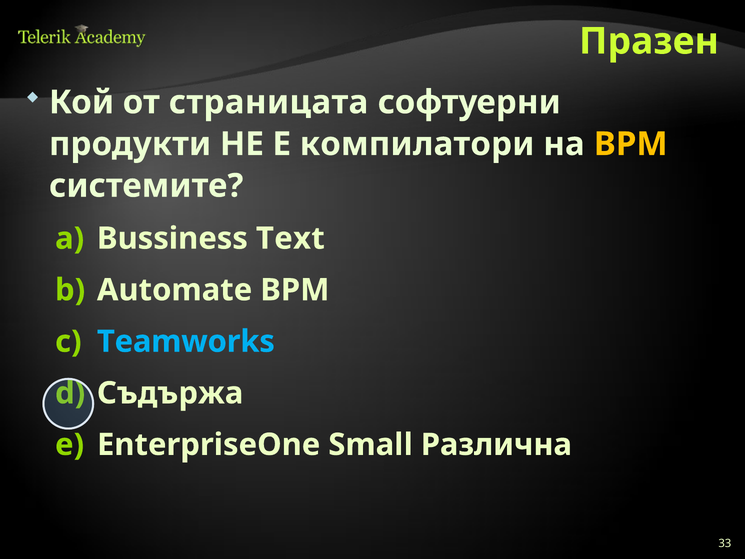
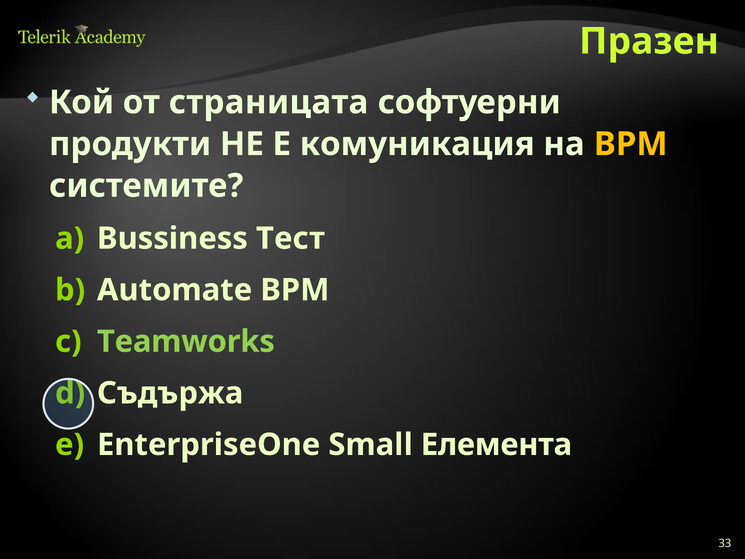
компилатори: компилатори -> комуникация (417, 144)
Text: Text -> Тест (290, 238)
Teamworks colour: light blue -> light green (186, 341)
Различна: Различна -> Елемента (496, 445)
